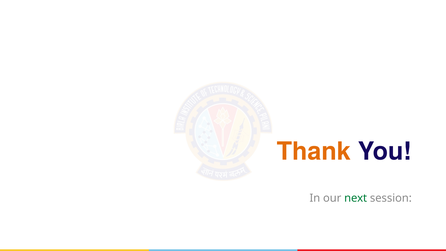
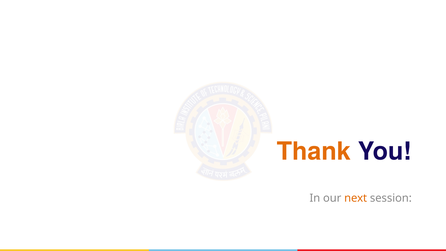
next colour: green -> orange (356, 198)
